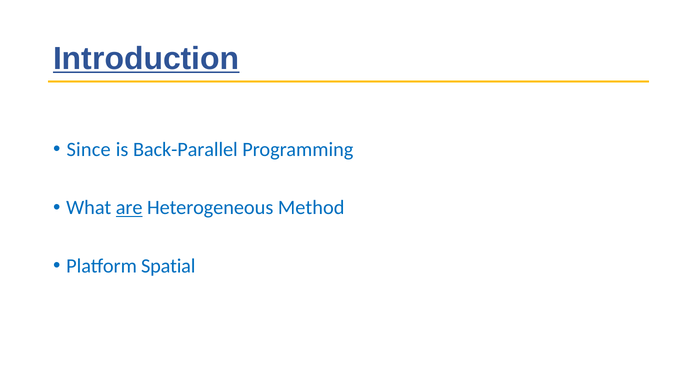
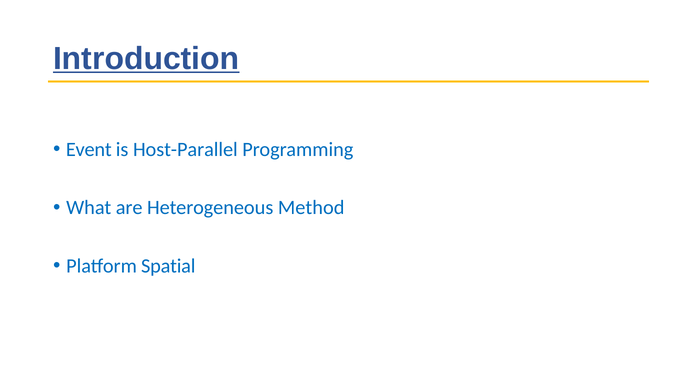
Since: Since -> Event (89, 149)
Back-Parallel: Back-Parallel -> Host-Parallel (185, 149)
are underline: present -> none (129, 208)
